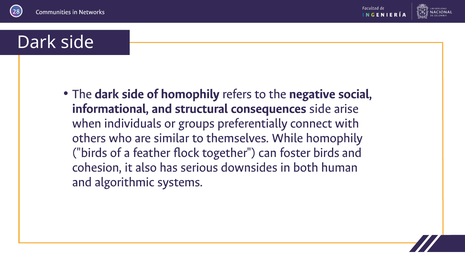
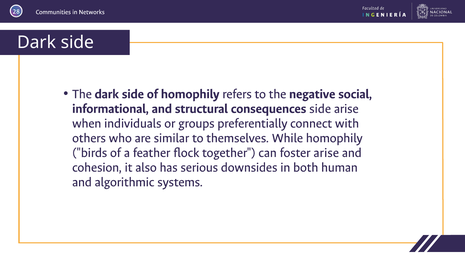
foster birds: birds -> arise (326, 152)
